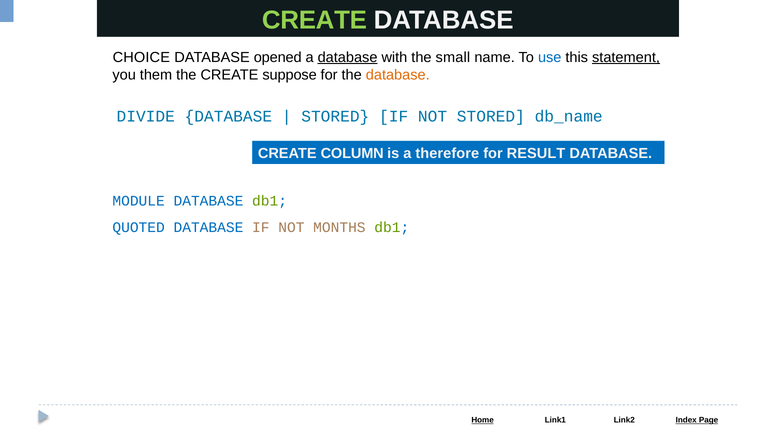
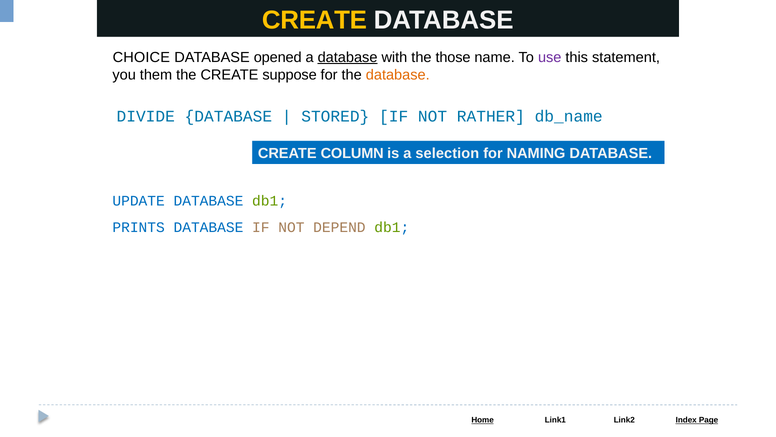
CREATE colour: light green -> yellow (314, 20)
small: small -> those (453, 57)
use colour: blue -> purple (550, 57)
statement underline: present -> none (626, 57)
NOT STORED: STORED -> RATHER (491, 116)
therefore: therefore -> selection (447, 153)
RESULT: RESULT -> NAMING (536, 153)
MODULE: MODULE -> UPDATE (139, 201)
QUOTED: QUOTED -> PRINTS (139, 227)
MONTHS: MONTHS -> DEPEND (339, 227)
